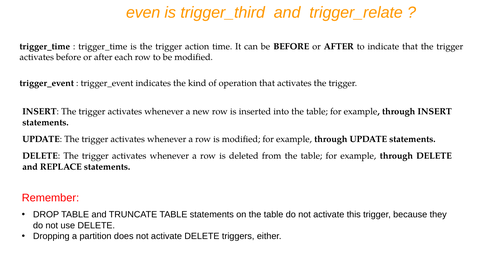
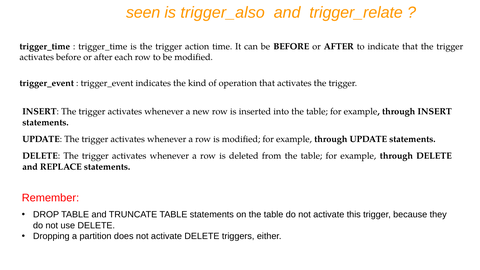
even: even -> seen (143, 12)
trigger_third: trigger_third -> trigger_also (223, 12)
